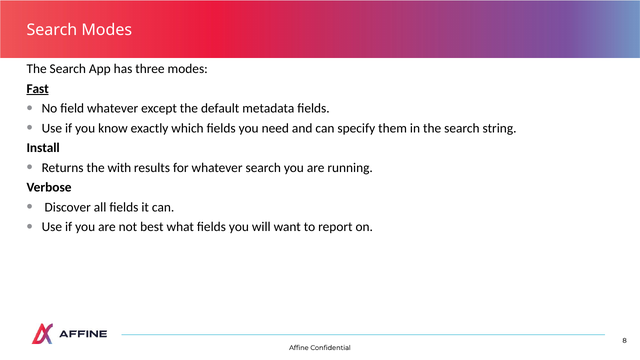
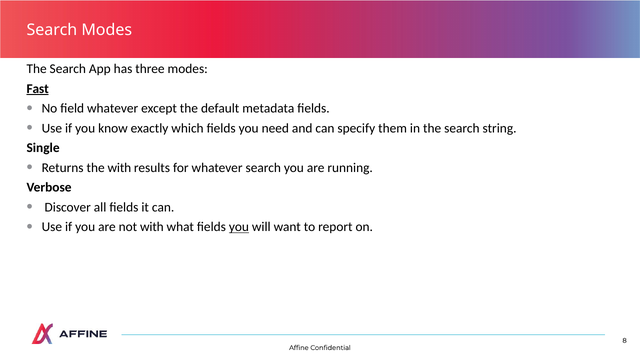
Install: Install -> Single (43, 148)
not best: best -> with (152, 227)
you underline: none -> present (239, 227)
